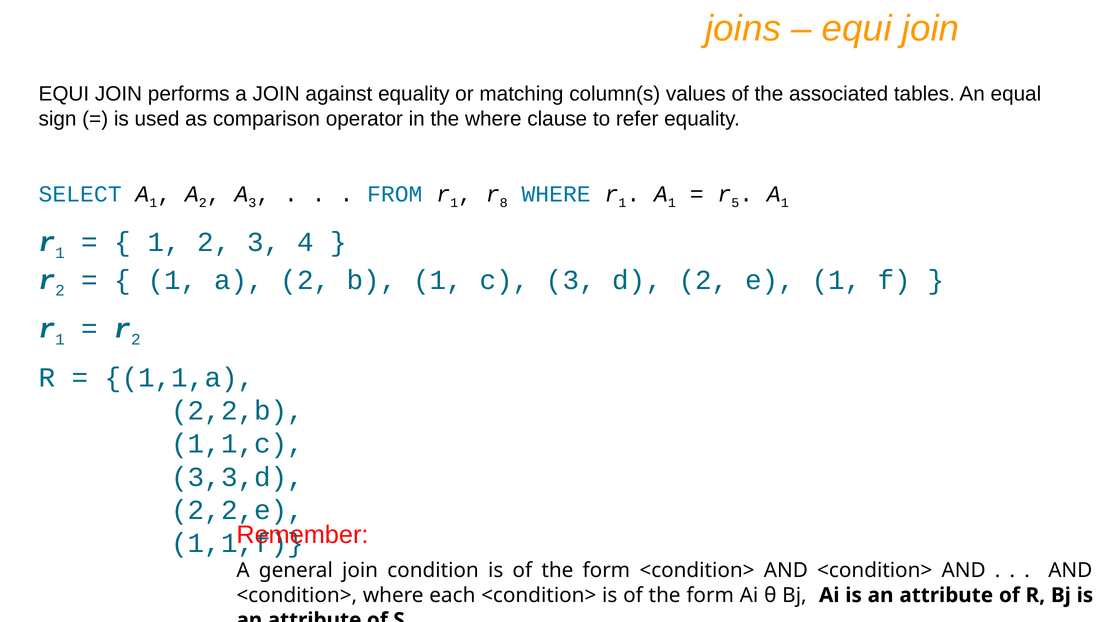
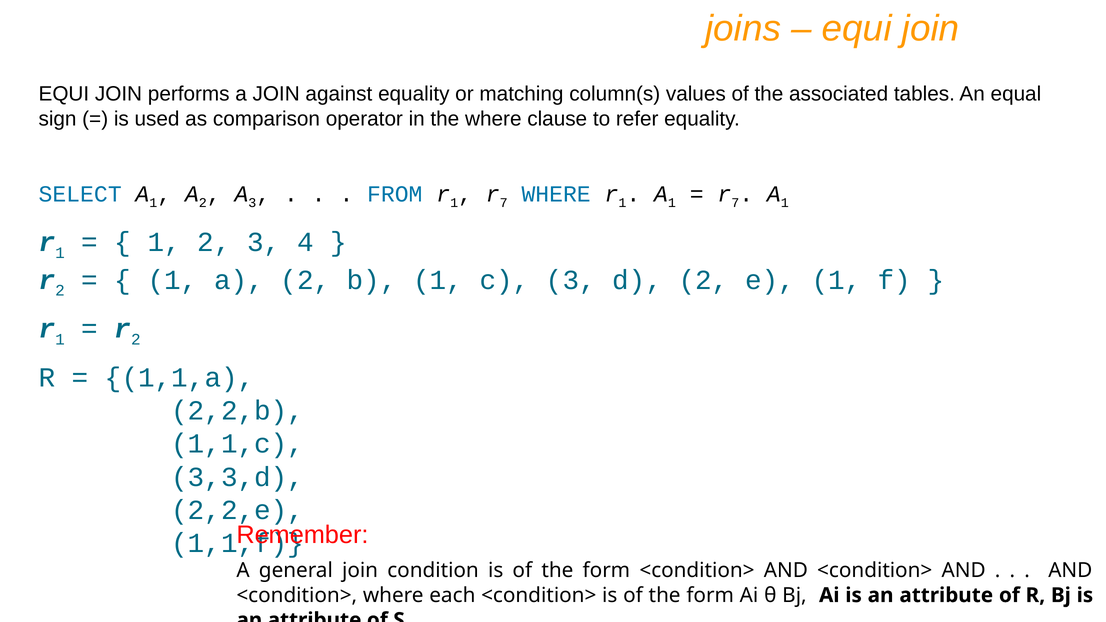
8: 8 -> 7 (504, 203)
5: 5 -> 7 (735, 203)
